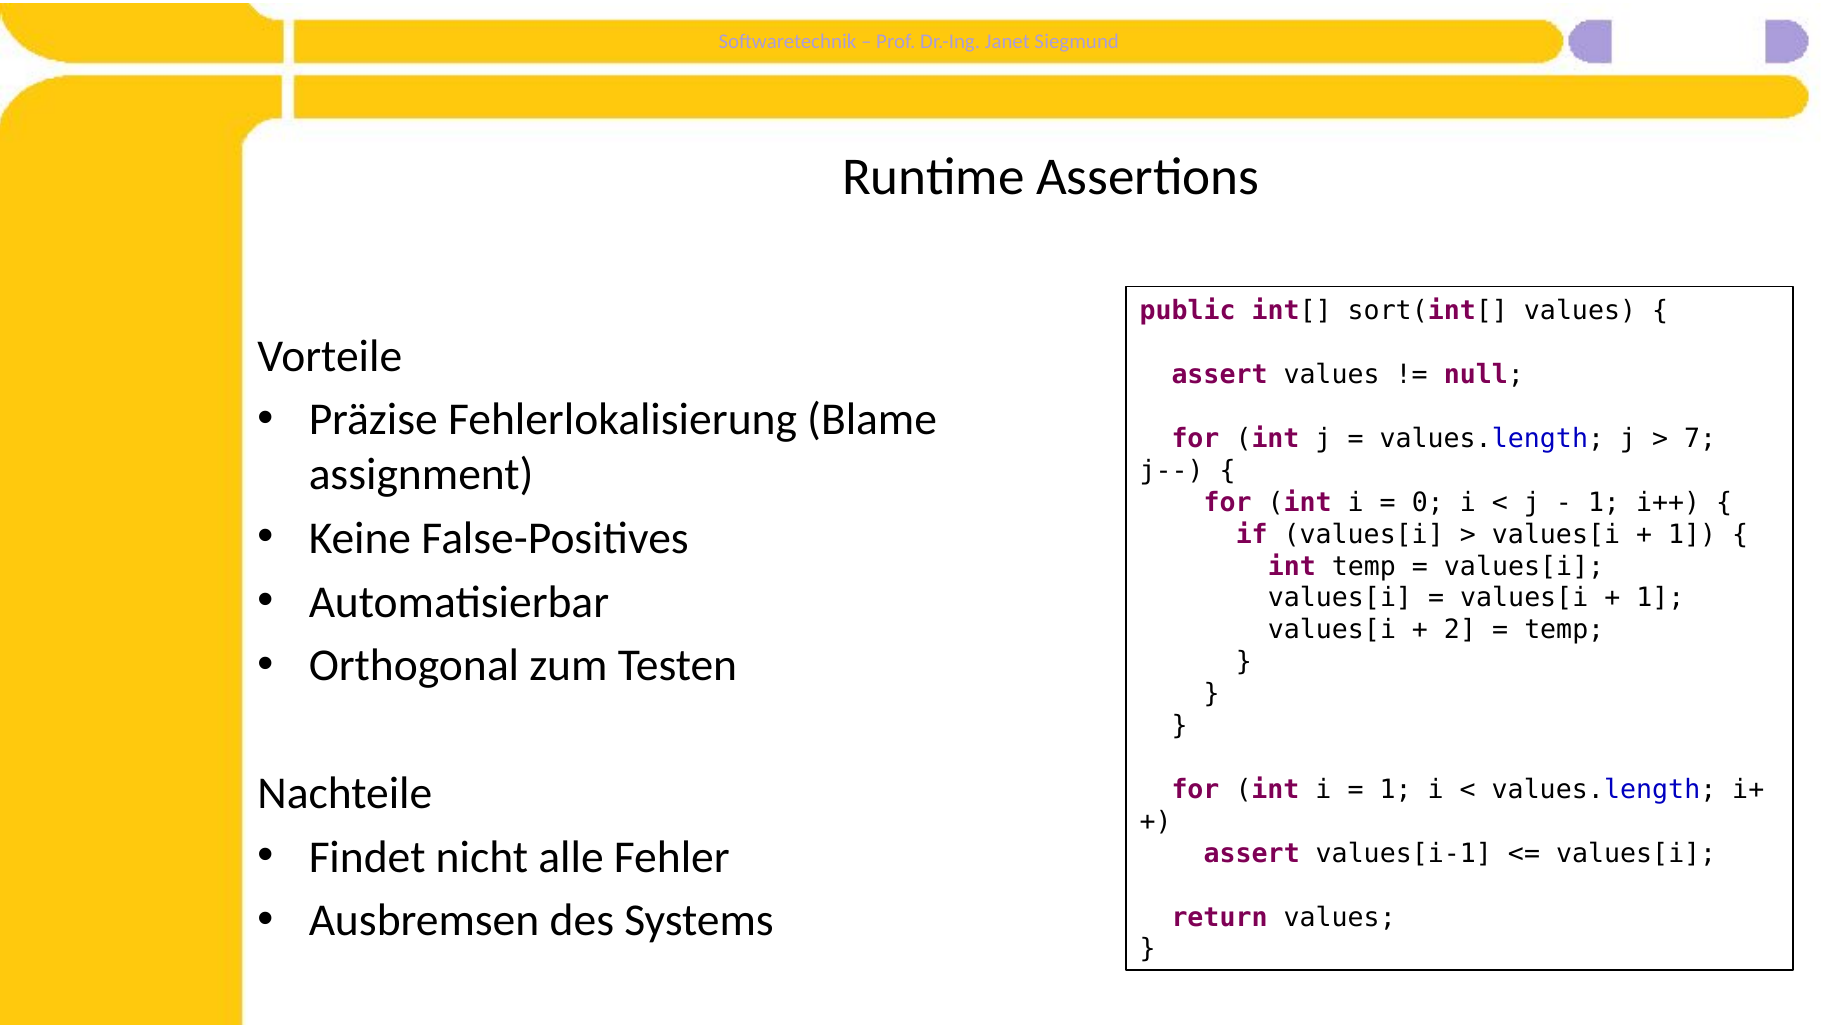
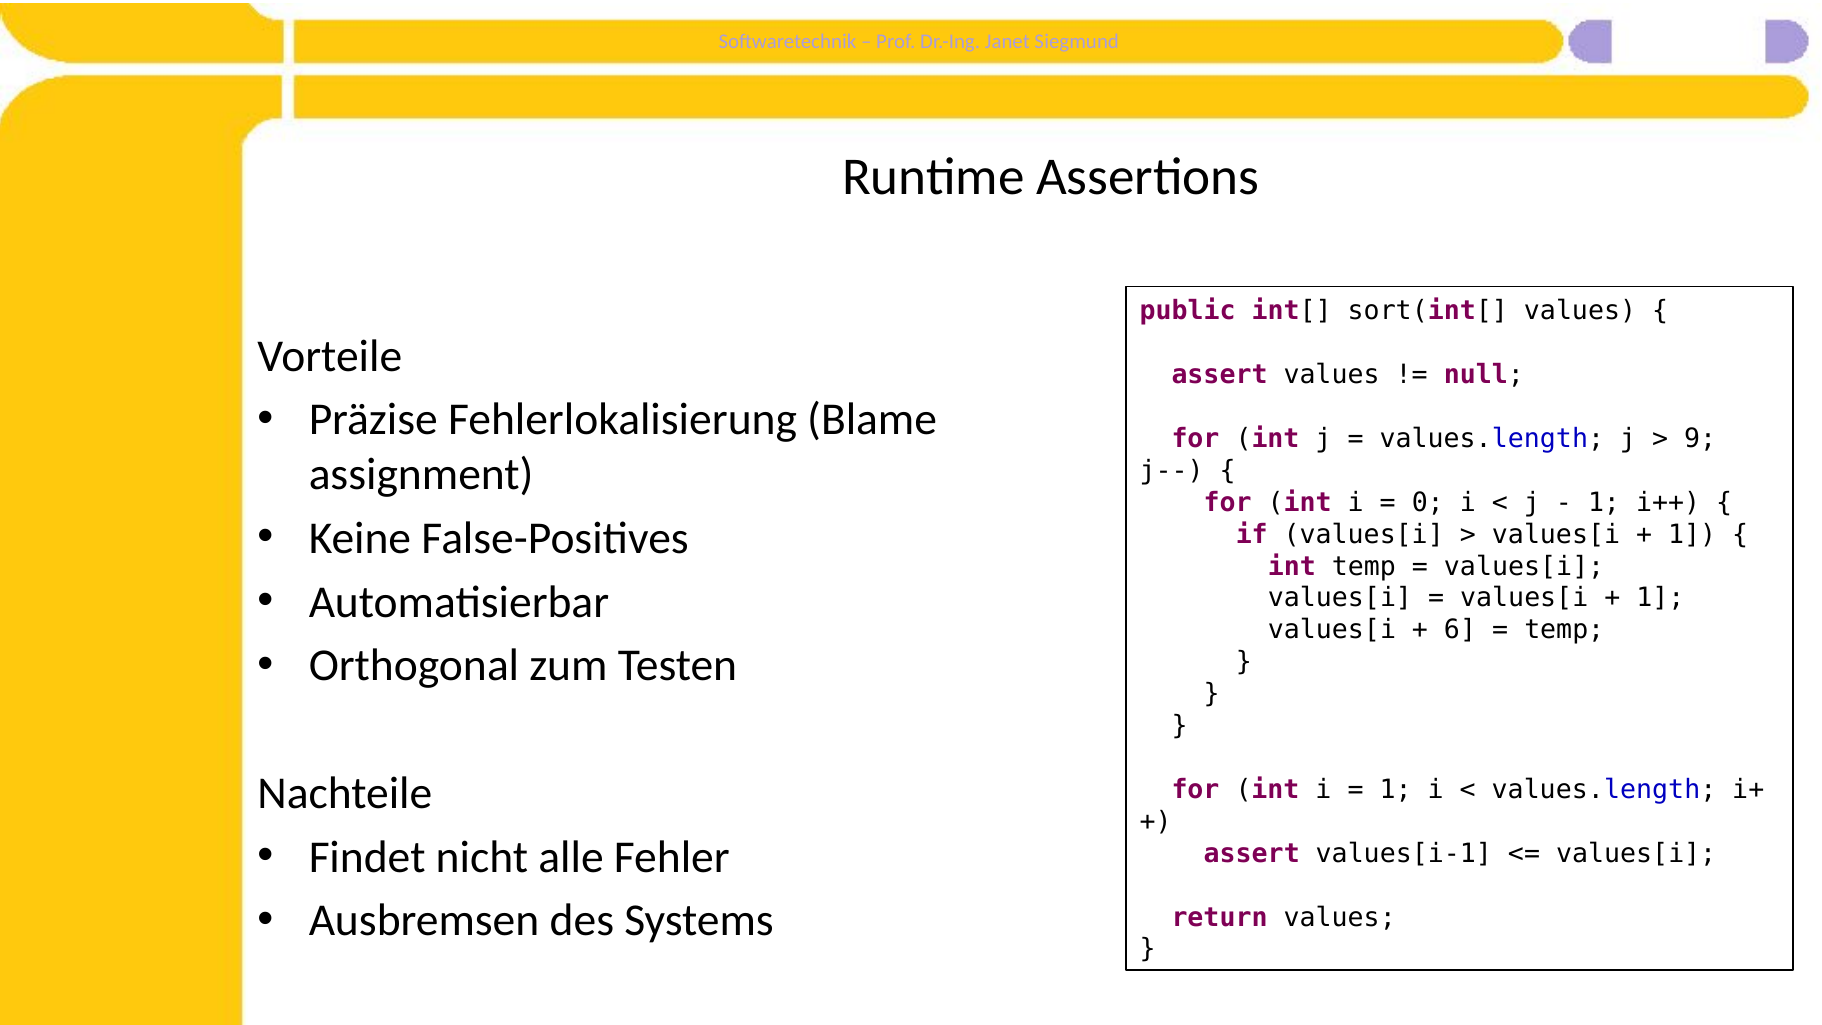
7: 7 -> 9 (1700, 439)
2: 2 -> 6 (1460, 630)
